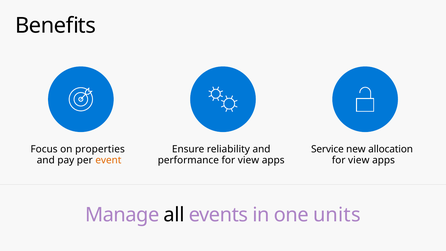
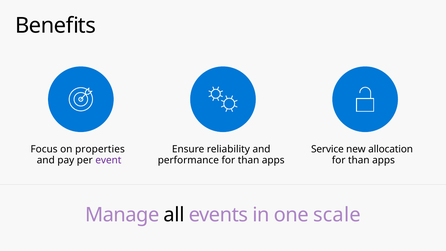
event colour: orange -> purple (108, 160)
performance for view: view -> than (249, 160)
view: view -> than (359, 160)
units: units -> scale (337, 215)
